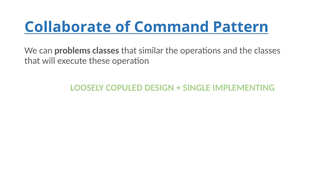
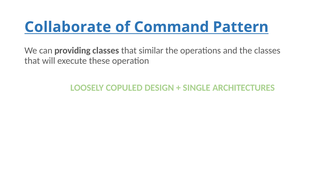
problems: problems -> providing (72, 51)
IMPLEMENTING: IMPLEMENTING -> ARCHITECTURES (244, 87)
